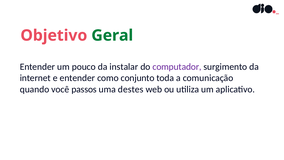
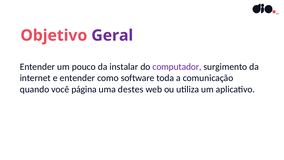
Geral colour: green -> purple (112, 35)
conjunto: conjunto -> software (138, 78)
passos: passos -> página (84, 89)
